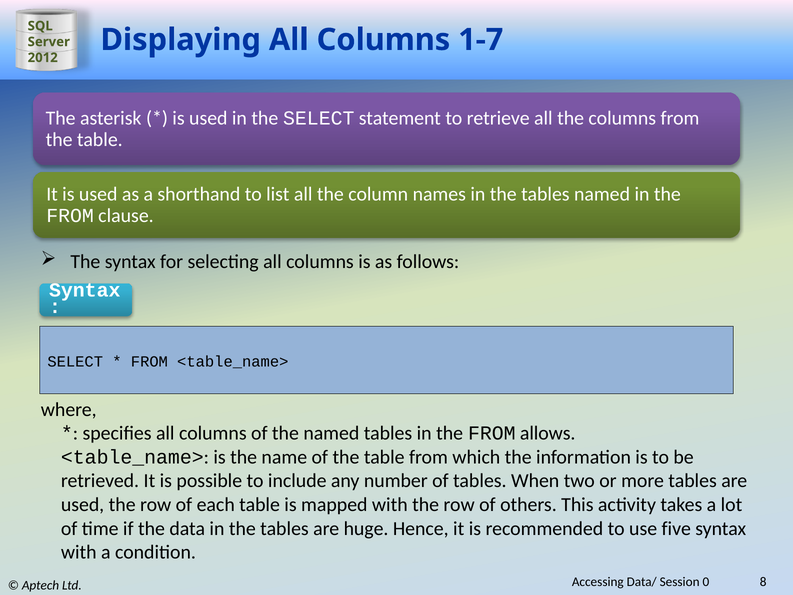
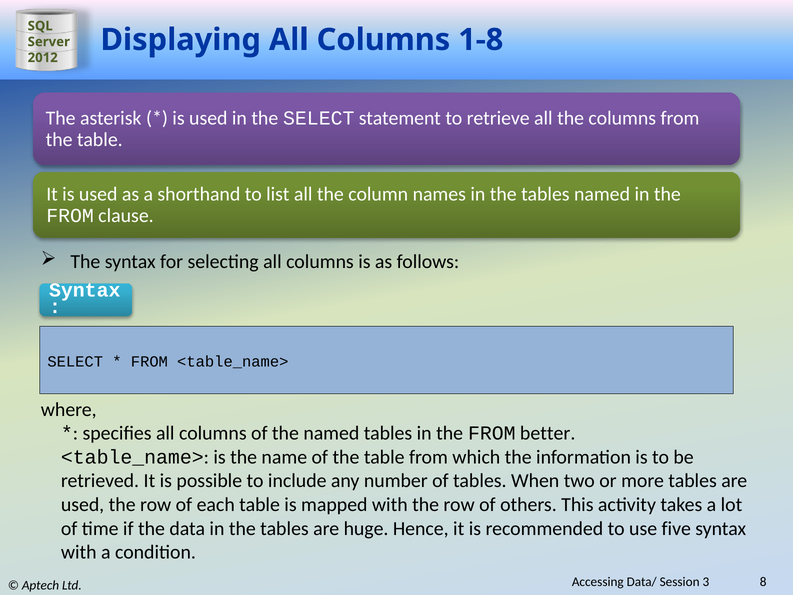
1-7: 1-7 -> 1-8 (481, 40)
allows: allows -> better (548, 433)
0: 0 -> 3 (706, 582)
